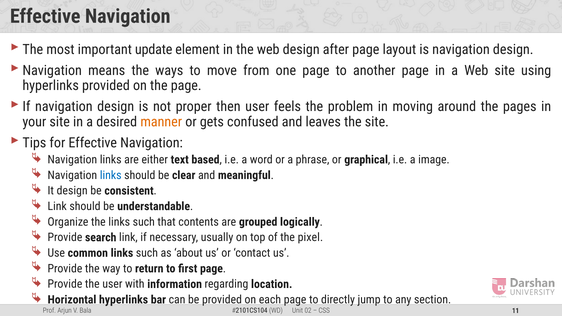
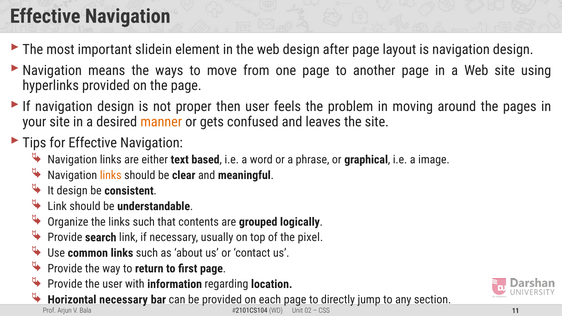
update: update -> slidein (154, 49)
links colour: blue -> orange (111, 175)
Horizontal hyperlinks: hyperlinks -> necessary (123, 300)
